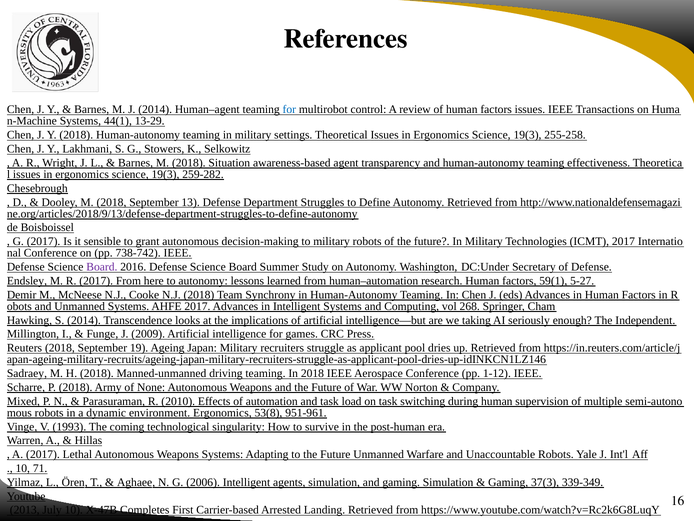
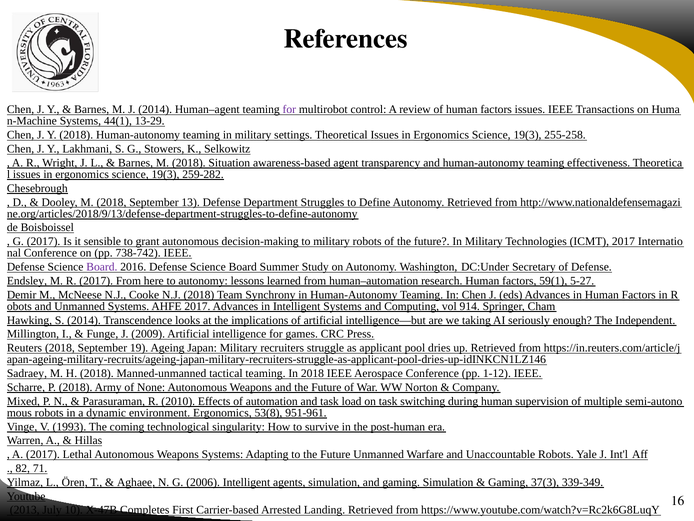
for colour: blue -> purple (289, 109)
268: 268 -> 914 (470, 306)
driving: driving -> tactical (226, 373)
10: 10 -> 82 (23, 468)
